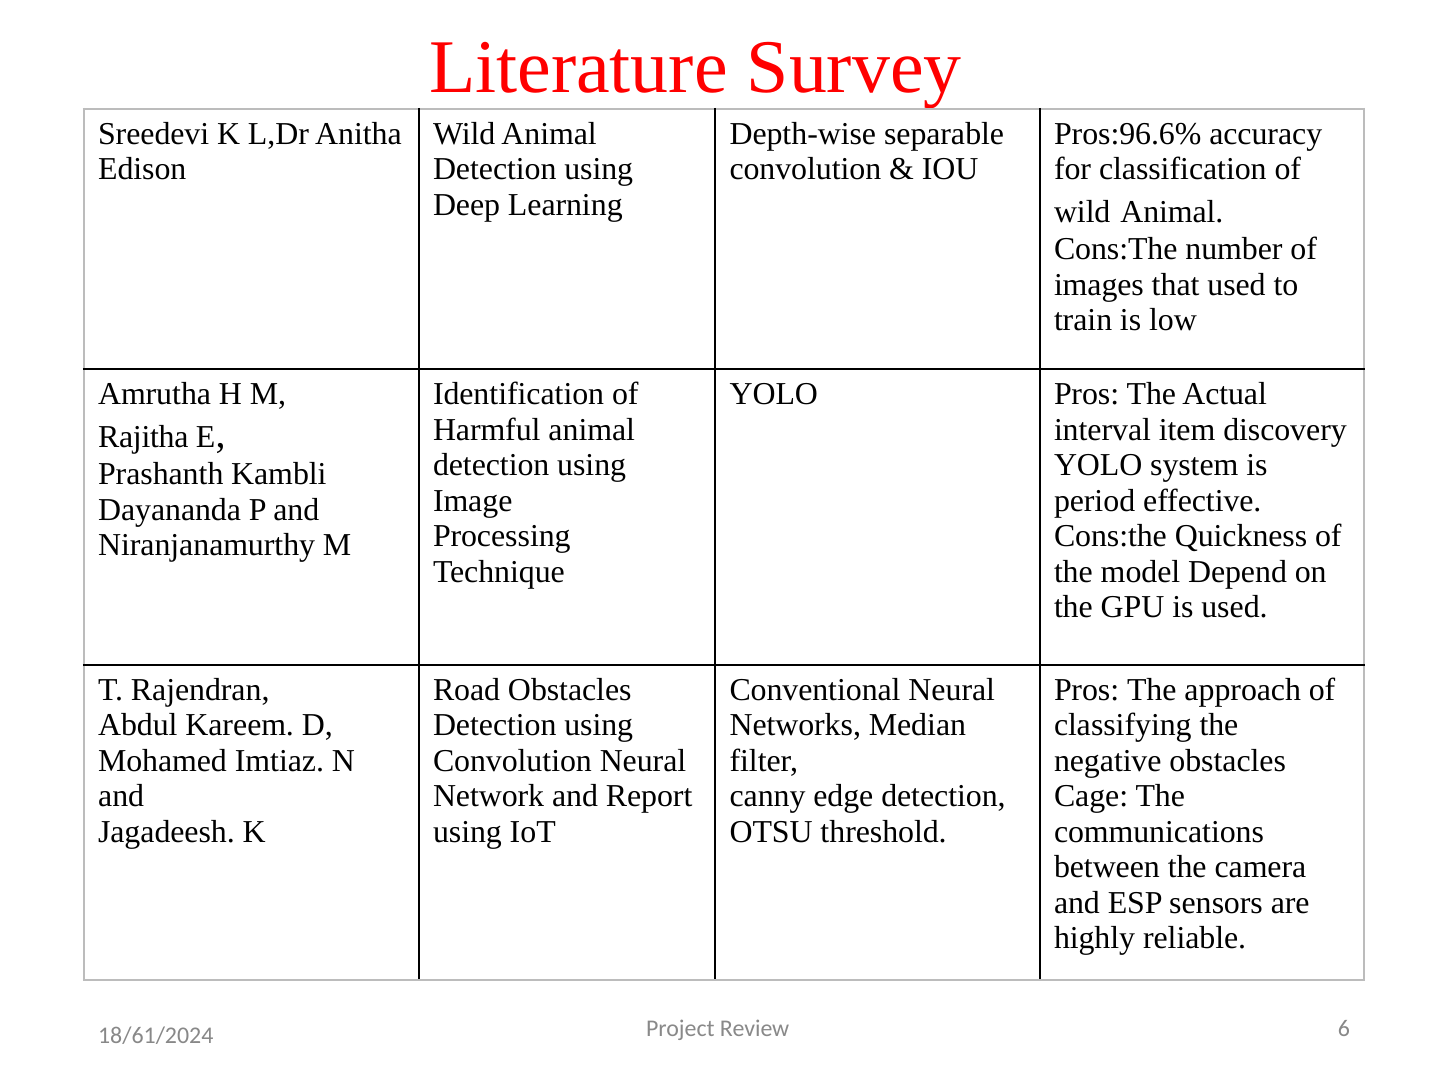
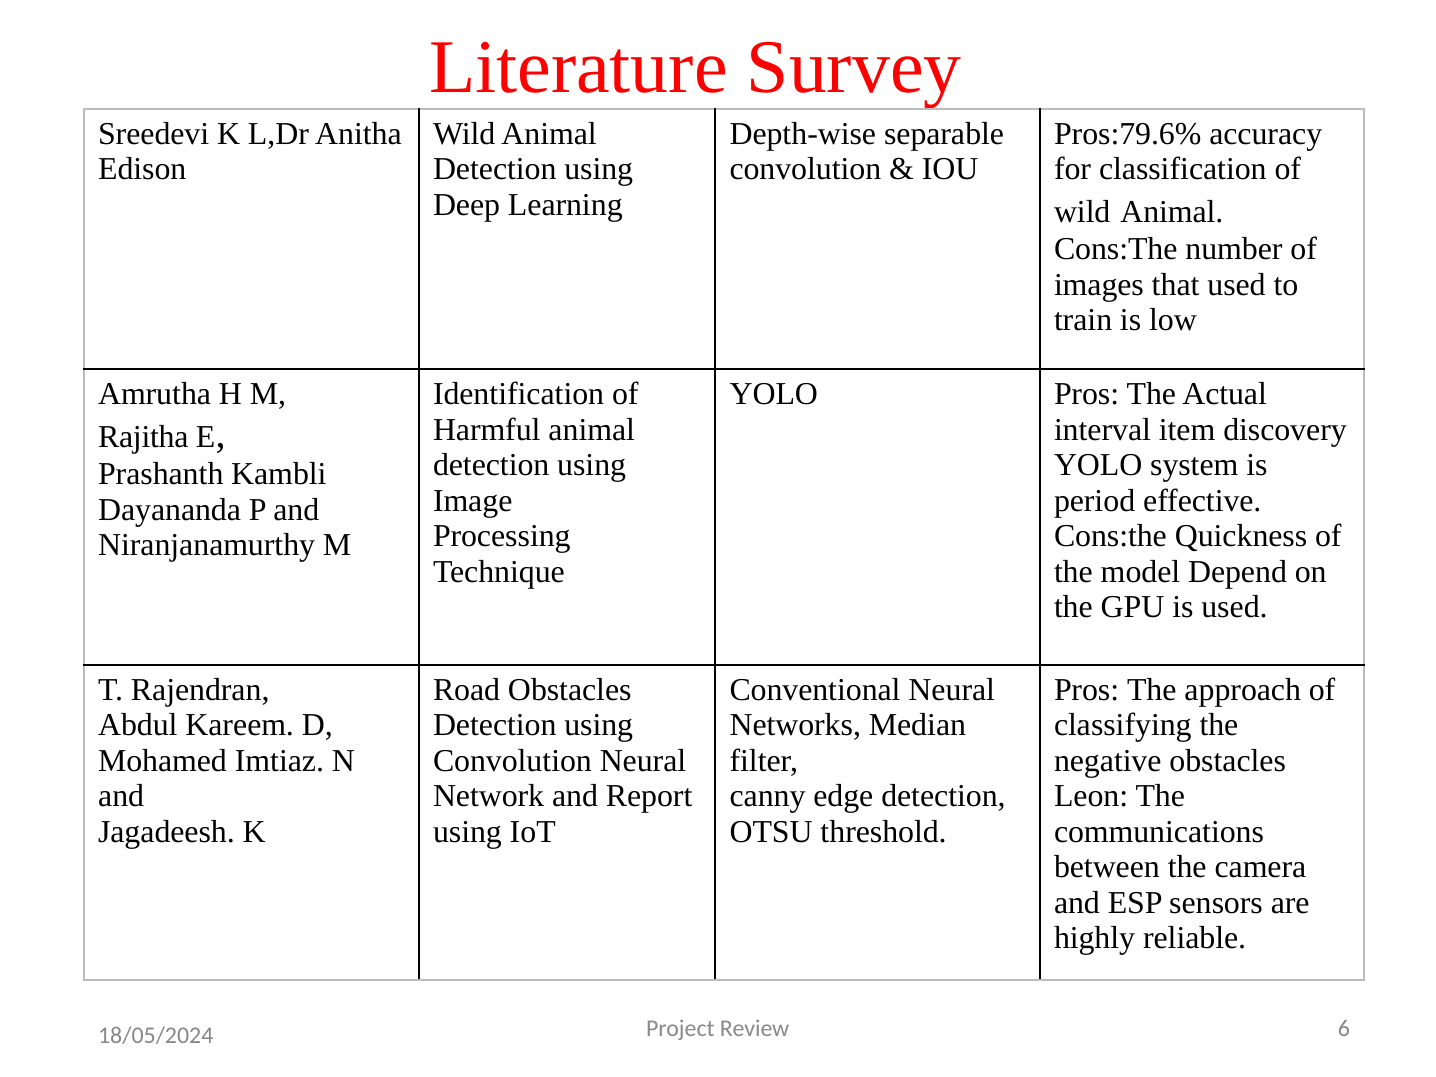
Pros:96.6%: Pros:96.6% -> Pros:79.6% (1128, 134)
Cage: Cage -> Leon (1091, 796)
18/61/2024: 18/61/2024 -> 18/05/2024 (156, 1035)
